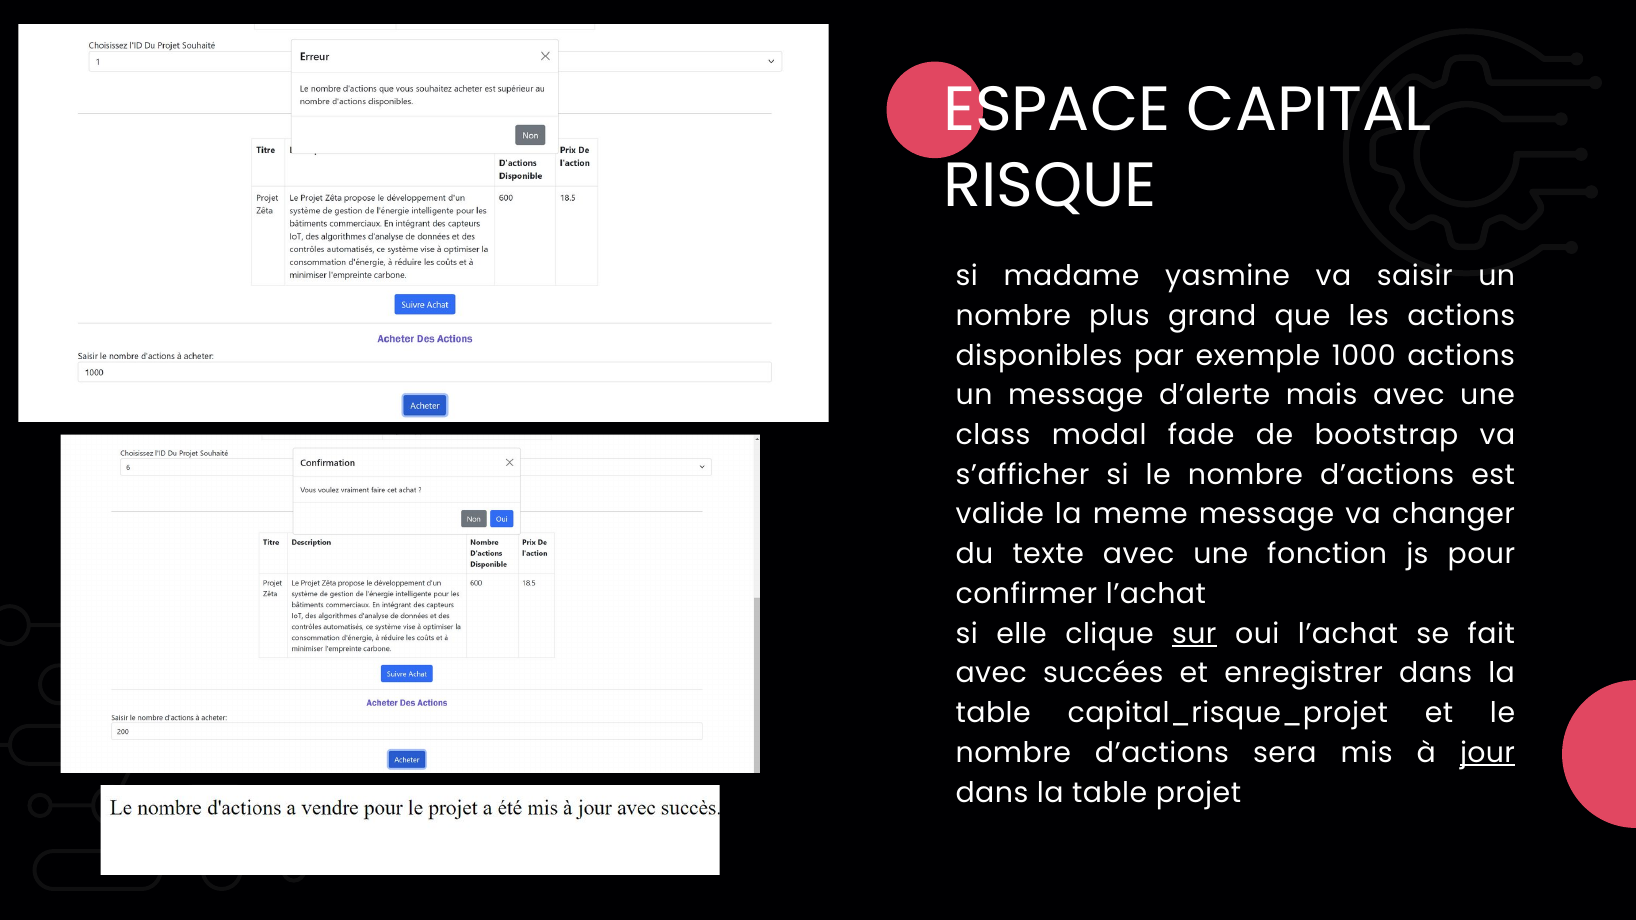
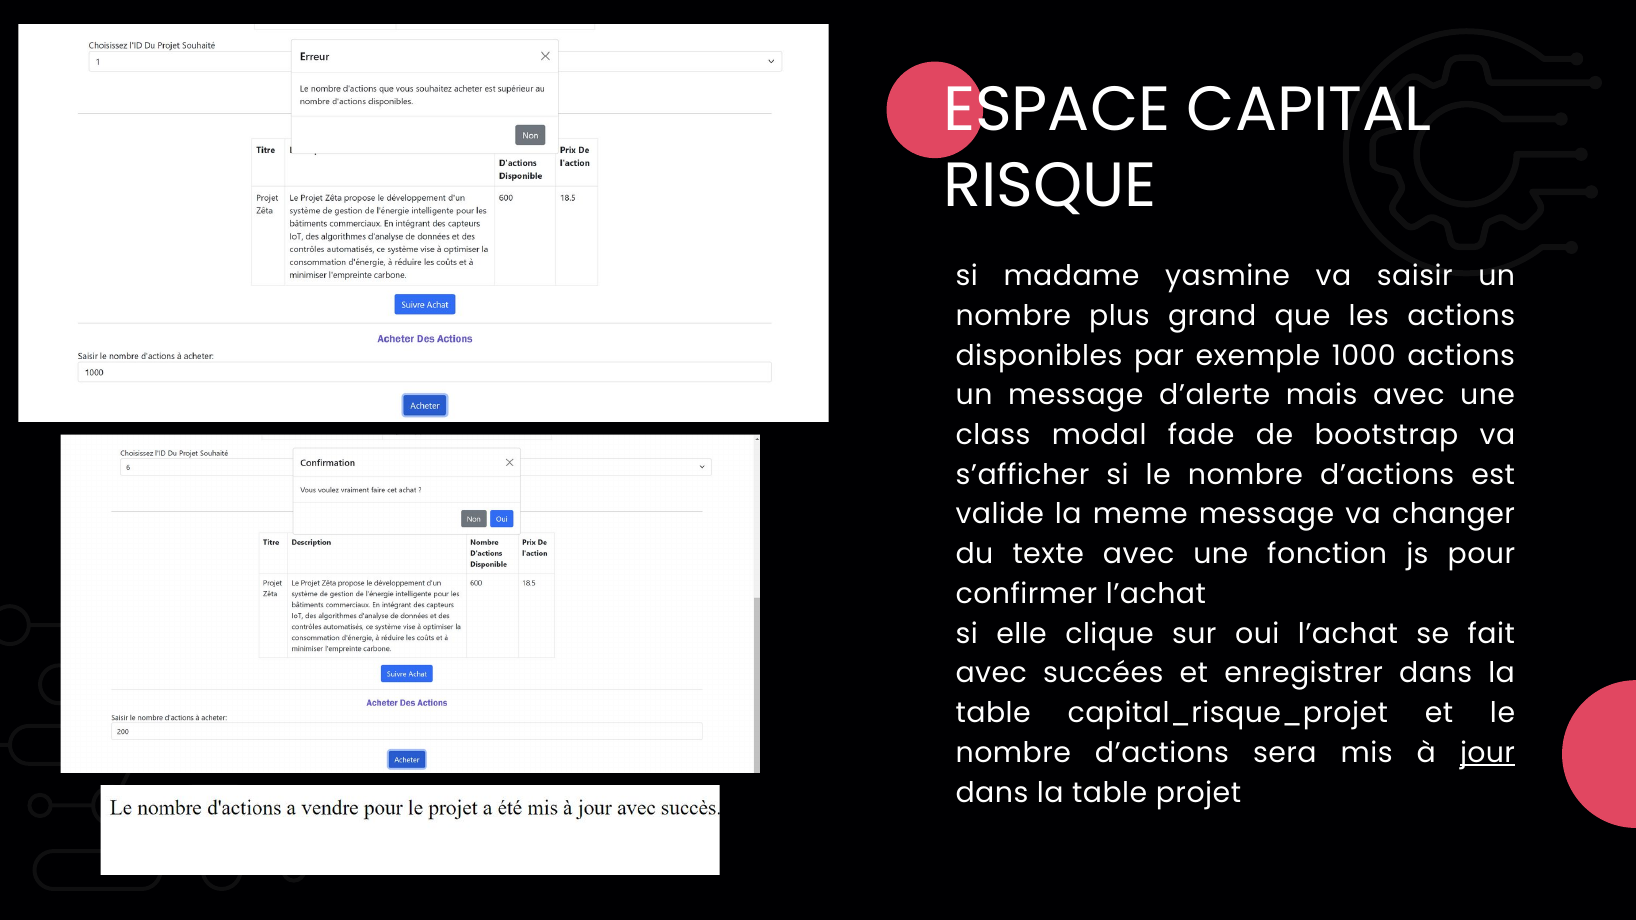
sur underline: present -> none (1194, 634)
